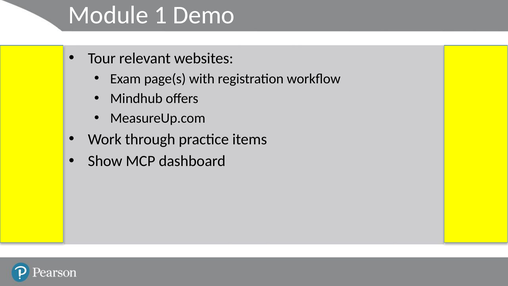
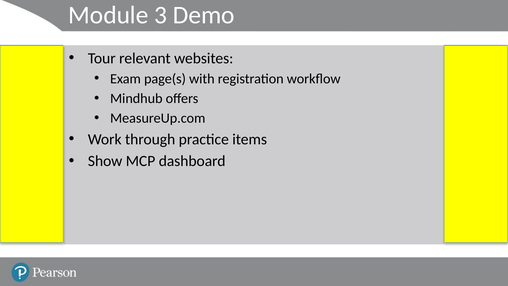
1: 1 -> 3 (161, 15)
